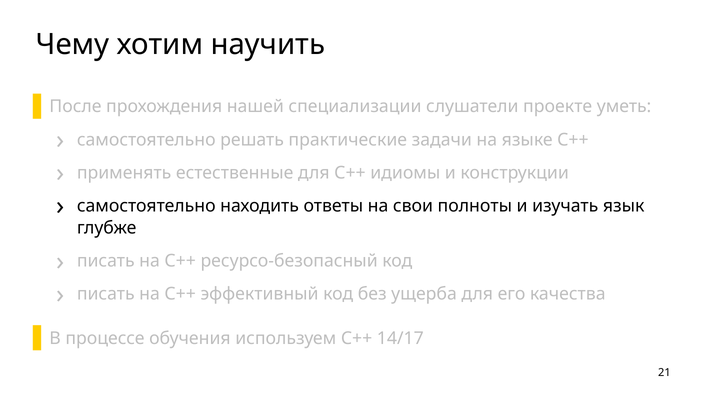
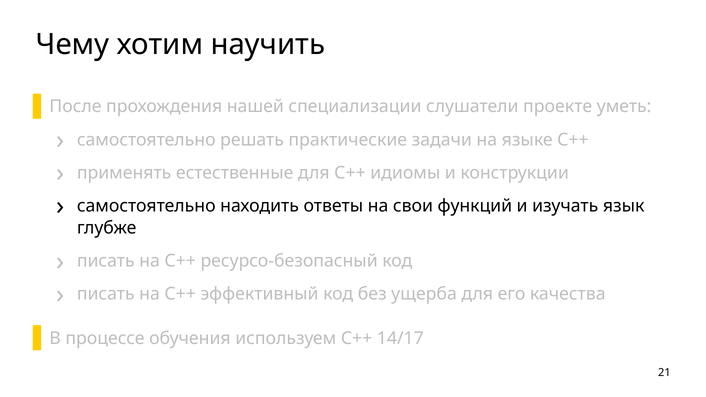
полноты: полноты -> функций (475, 206)
